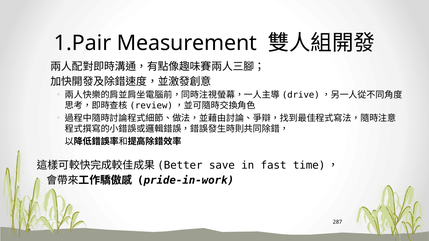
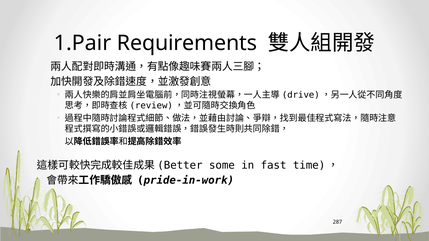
Measurement: Measurement -> Requirements (187, 43)
save: save -> some (222, 166)
